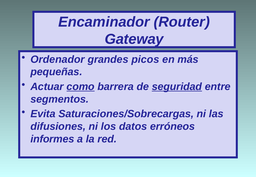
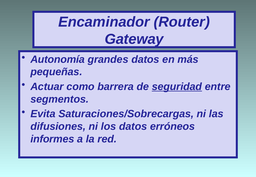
Ordenador: Ordenador -> Autonomía (58, 59)
grandes picos: picos -> datos (145, 59)
como underline: present -> none (81, 87)
